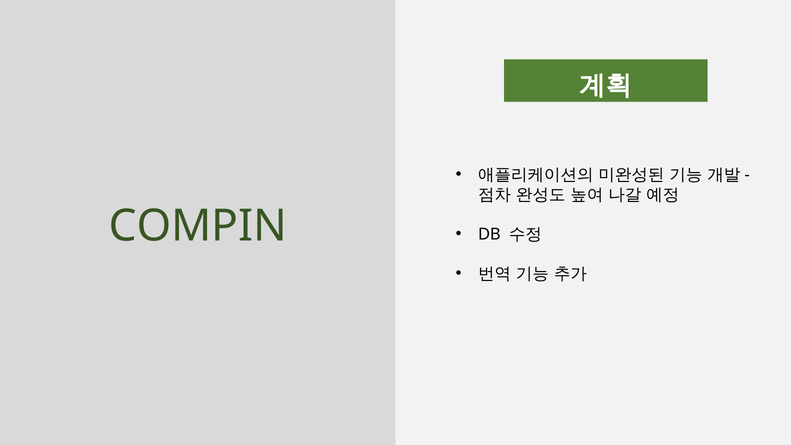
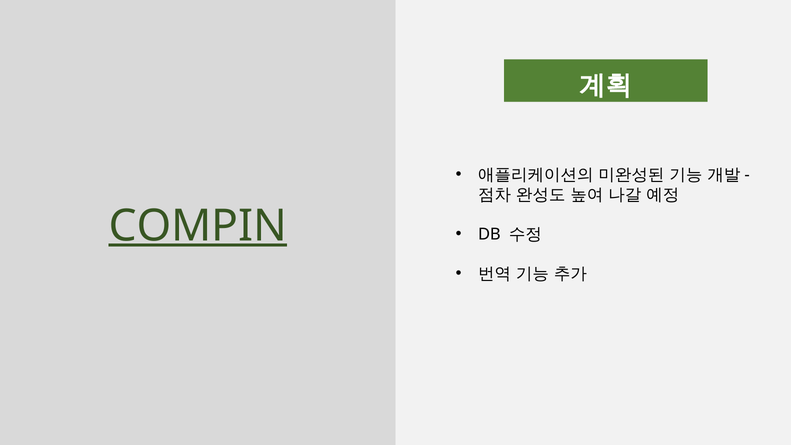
COMPIN underline: none -> present (198, 226)
